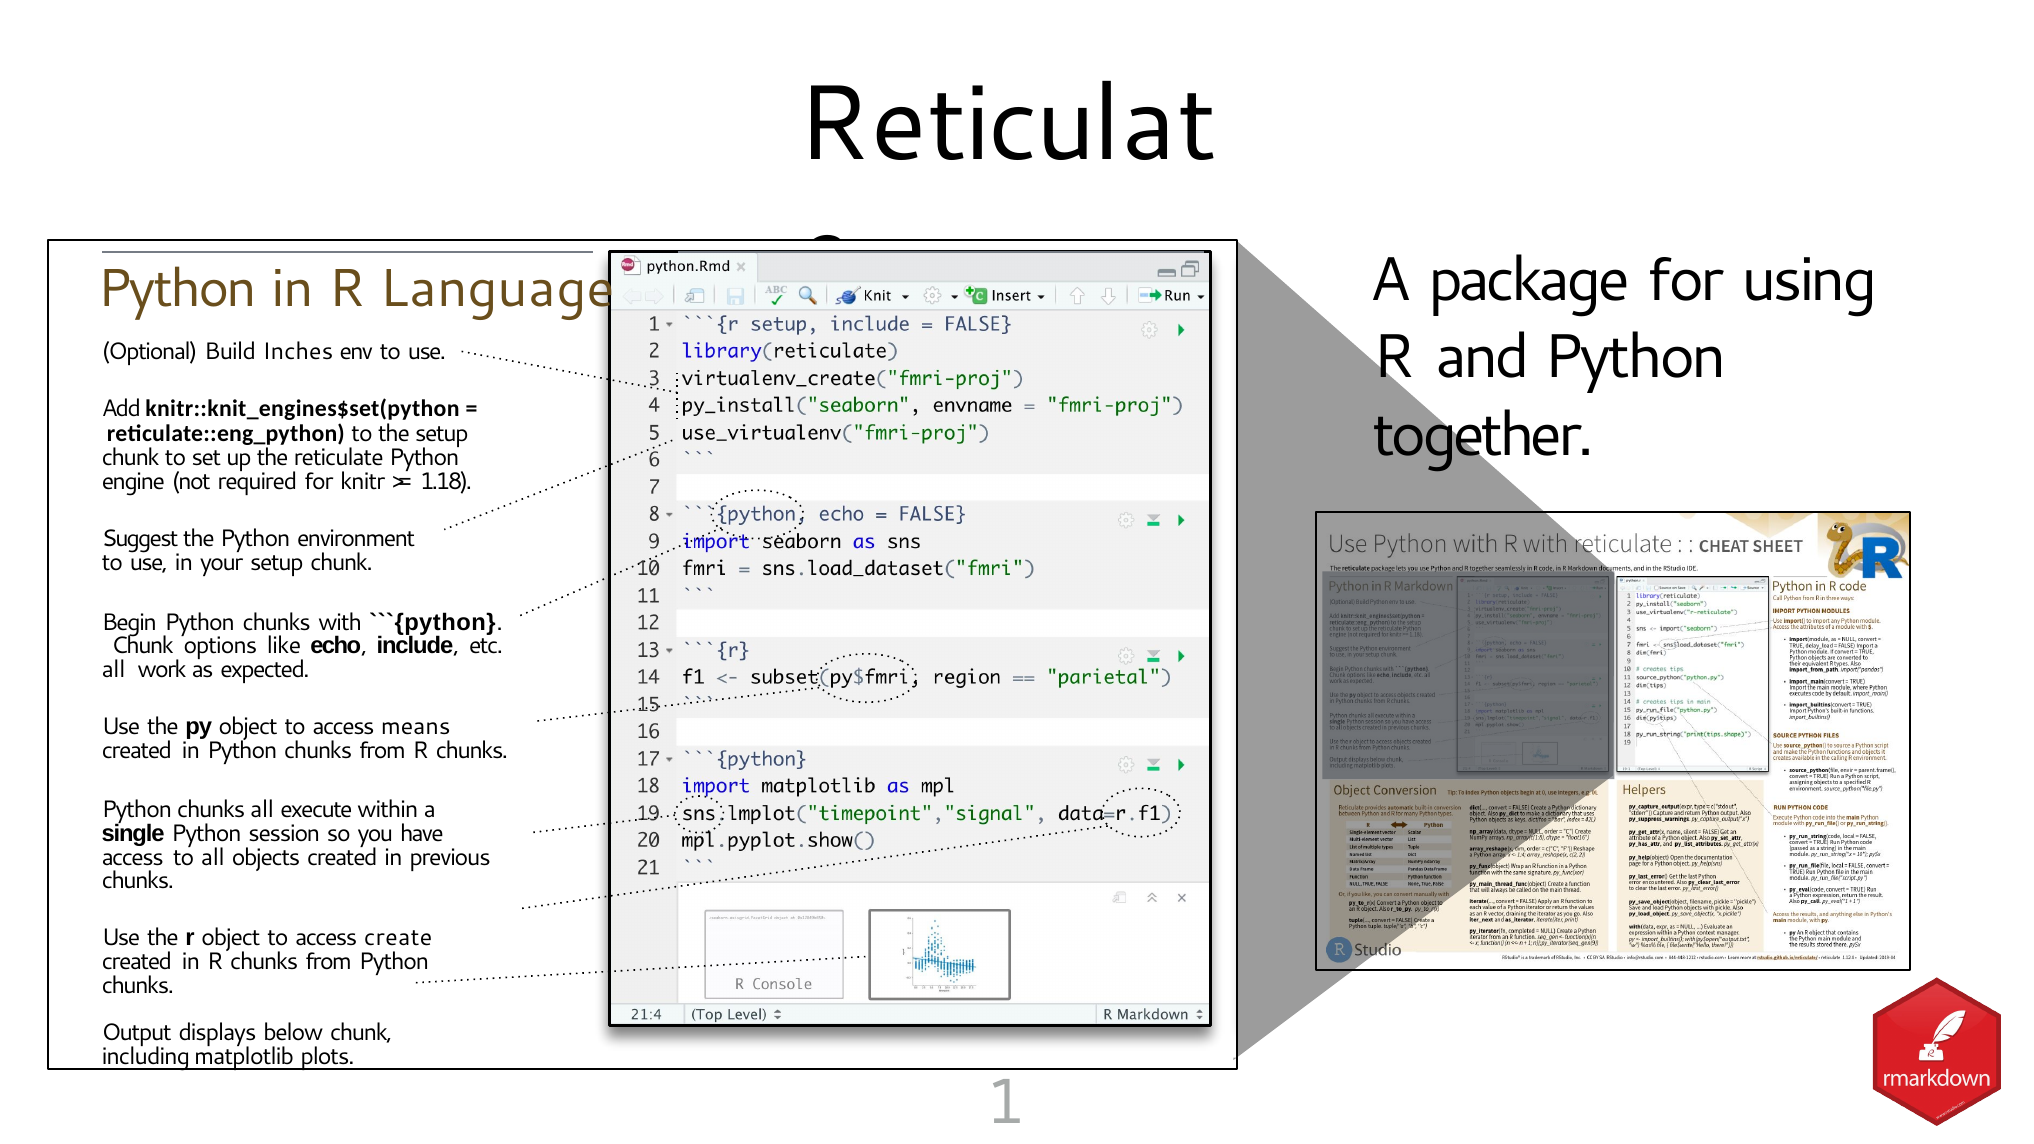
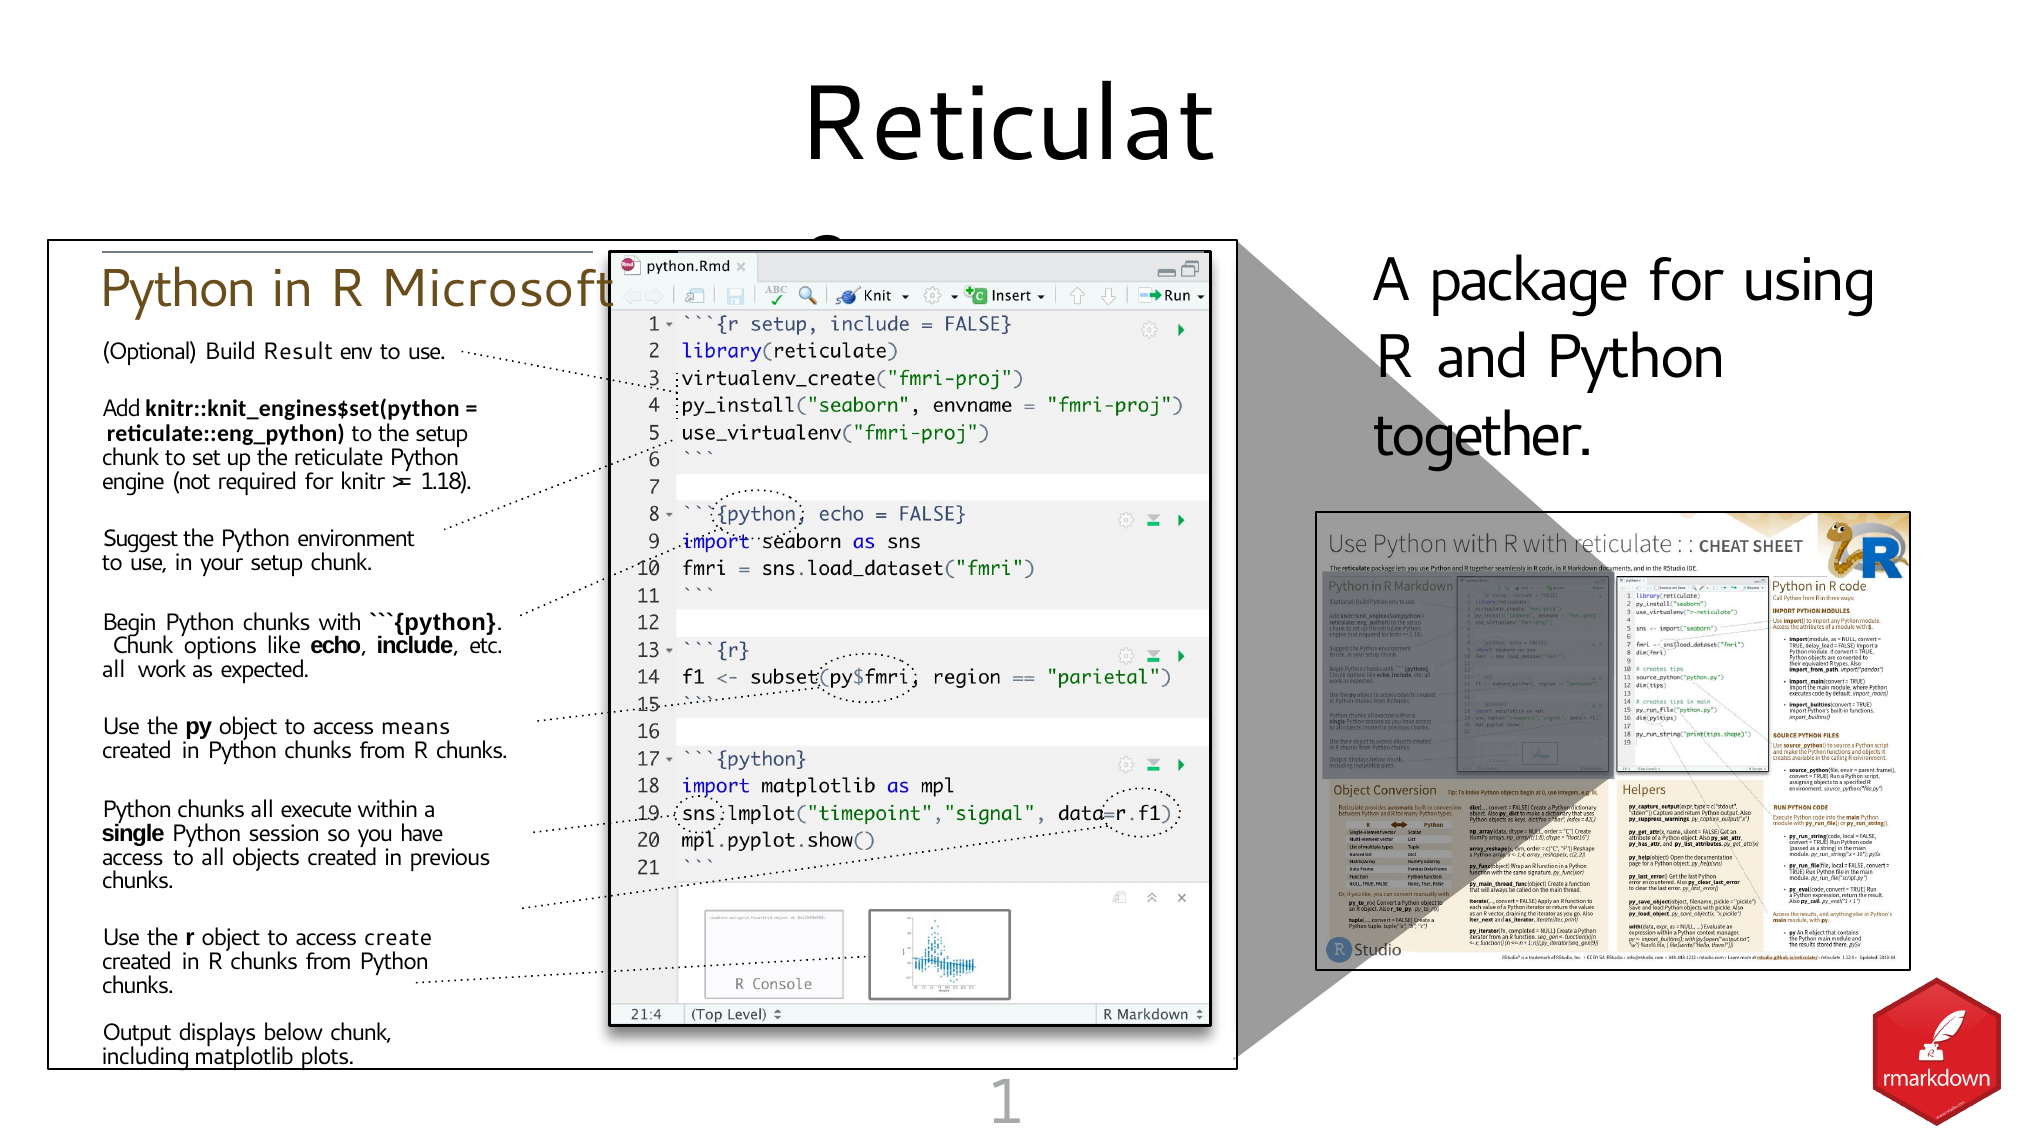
Language: Language -> Microsoft (498, 289)
Inches: Inches -> Result (298, 352)
